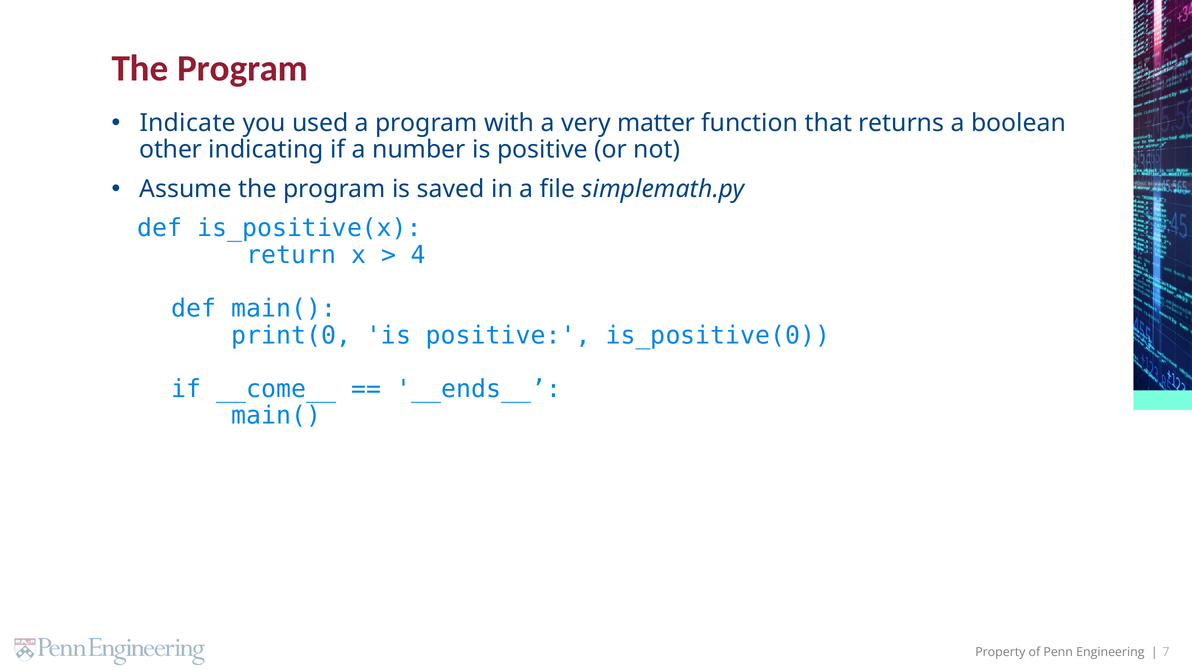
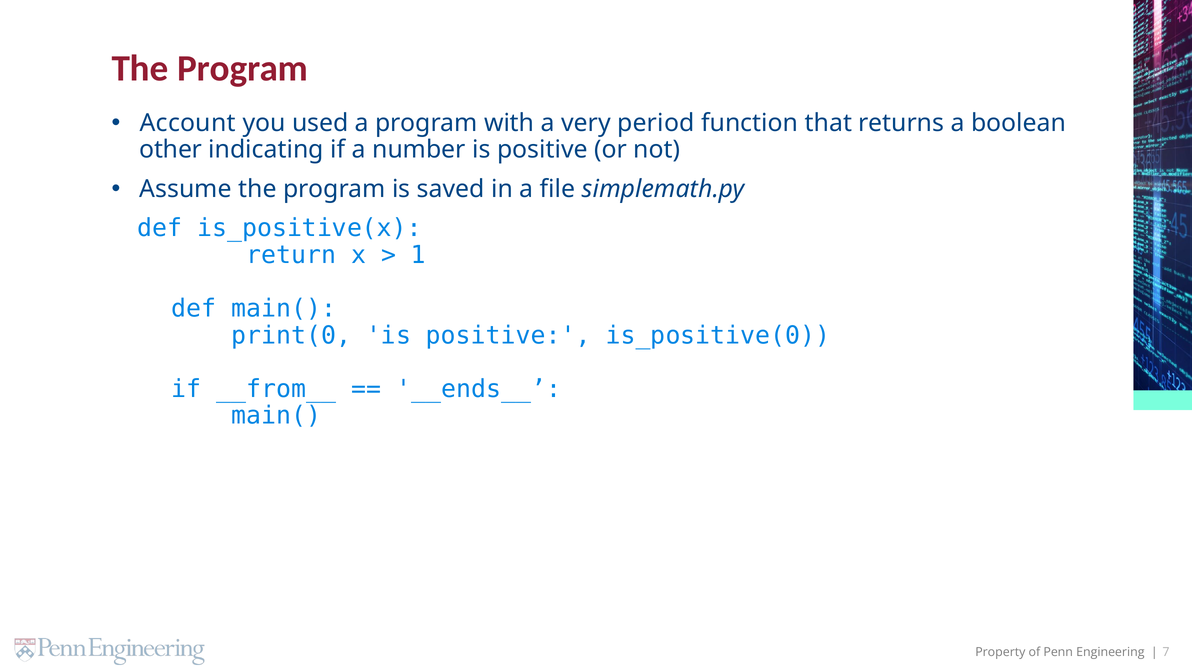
Indicate: Indicate -> Account (188, 123)
matter: matter -> period (656, 123)
4: 4 -> 1 (418, 255)
__come__: __come__ -> __from__ (276, 389)
